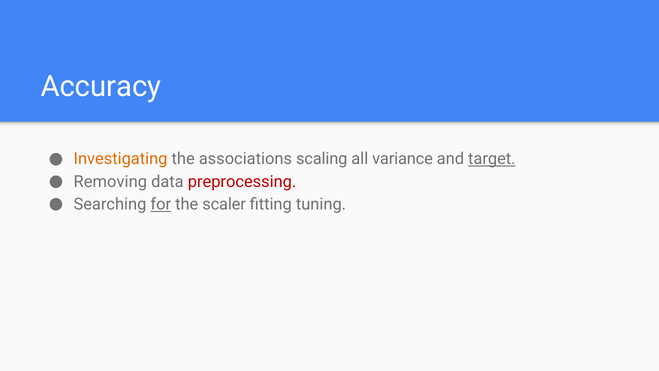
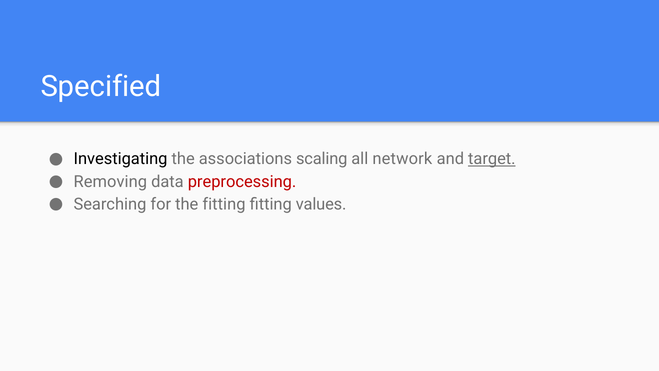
Accuracy: Accuracy -> Specified (101, 86)
Investigating colour: orange -> black (121, 159)
variance: variance -> network (402, 159)
for underline: present -> none (161, 204)
the scaler: scaler -> fitting (224, 204)
tuning: tuning -> values (321, 204)
